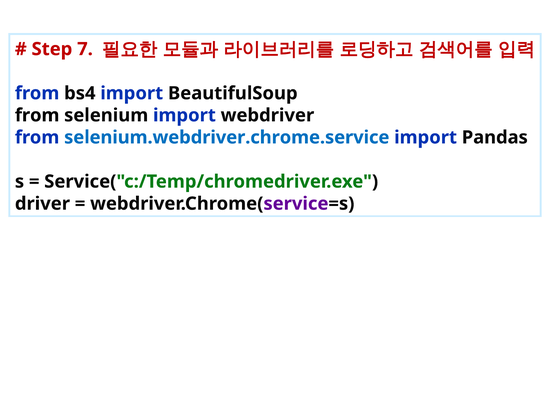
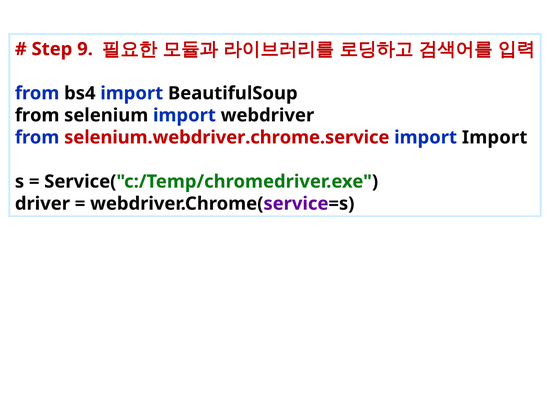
7: 7 -> 9 (85, 49)
selenium.webdriver.chrome.service colour: blue -> red (227, 138)
import Pandas: Pandas -> Import (495, 138)
